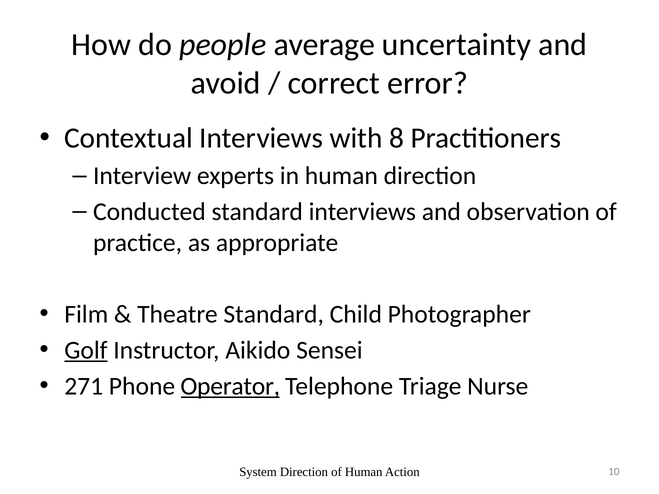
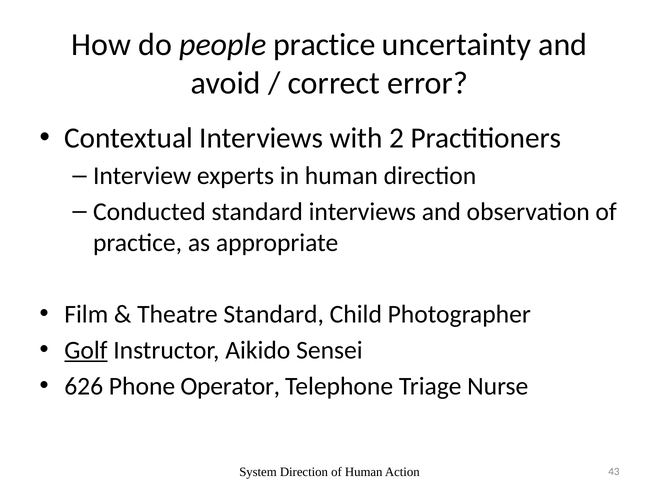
people average: average -> practice (324, 45)
8: 8 -> 2 (397, 138)
271: 271 -> 626 (84, 386)
Operator underline: present -> none (230, 386)
10: 10 -> 43 (614, 472)
